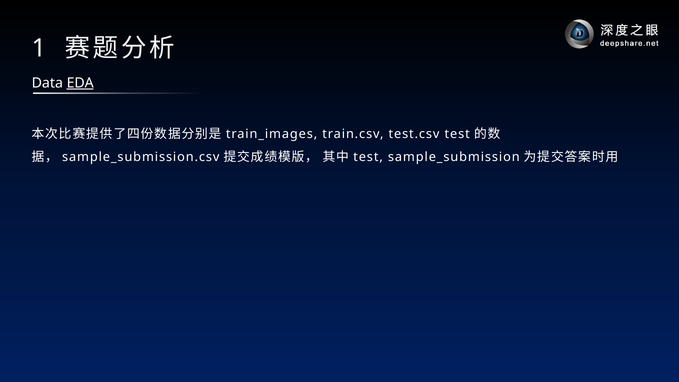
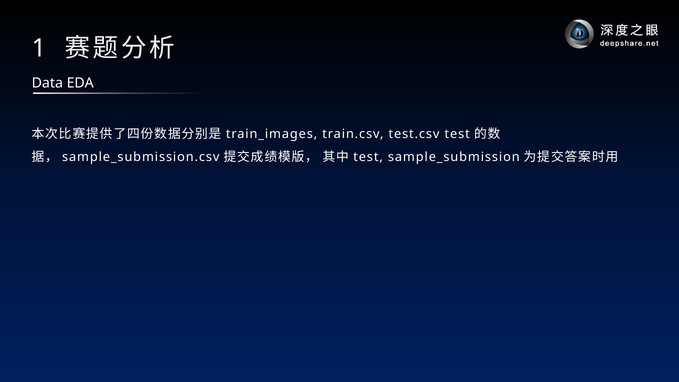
EDA underline: present -> none (80, 83)
